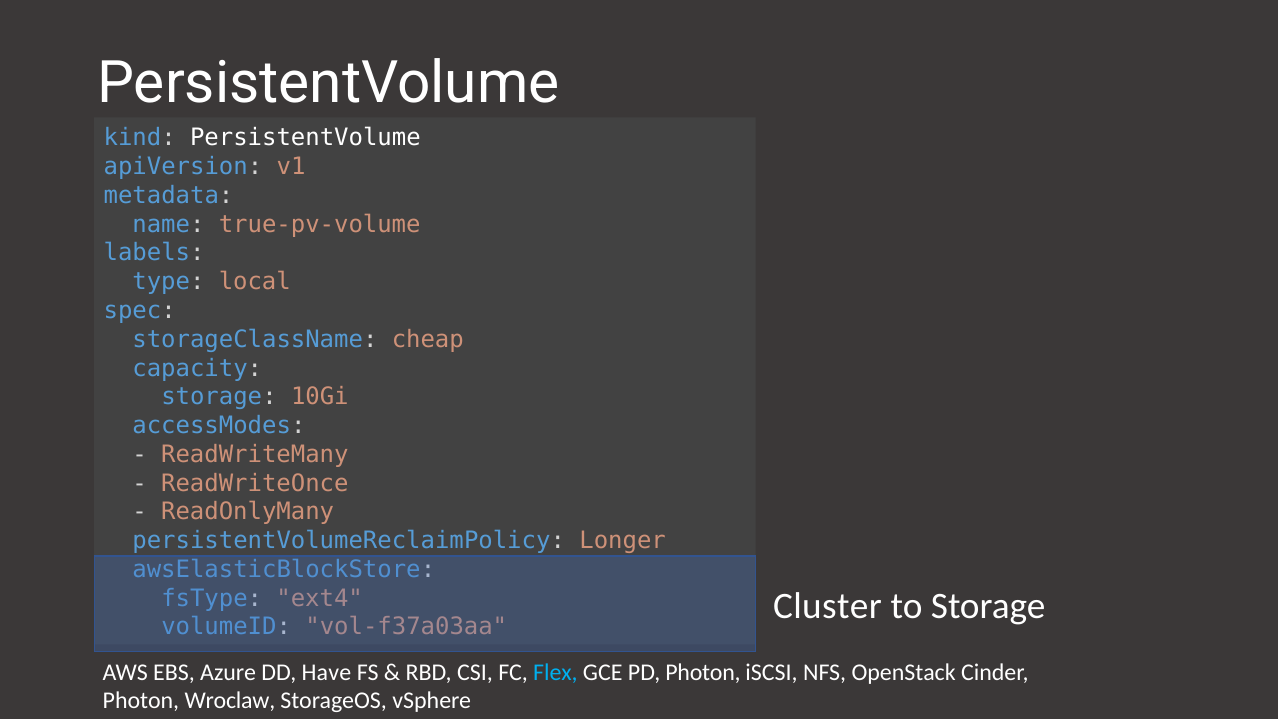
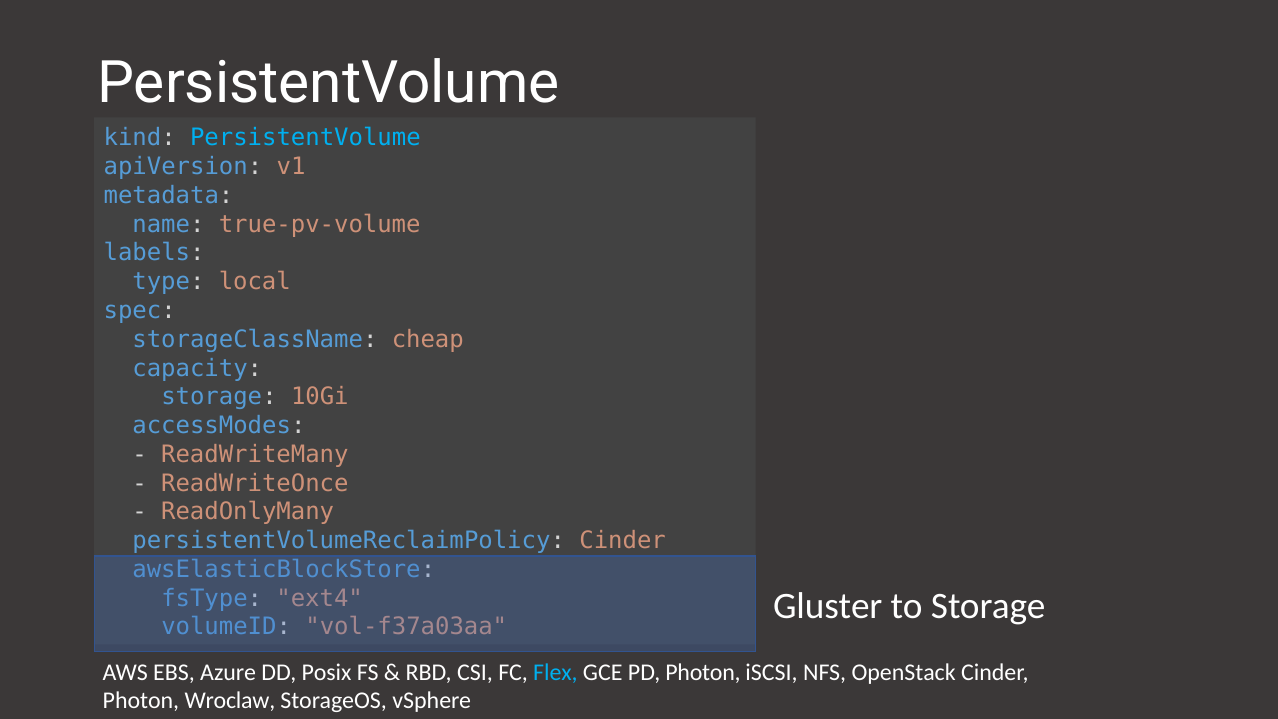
PersistentVolume colour: white -> light blue (305, 138)
persistentVolumeReclaimPolicy Longer: Longer -> Cinder (623, 541)
Cluster: Cluster -> Gluster (828, 606)
Have: Have -> Posix (327, 672)
